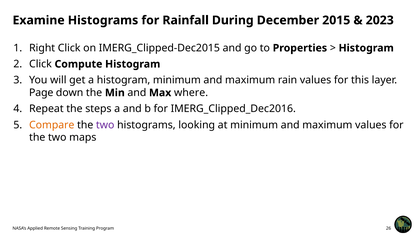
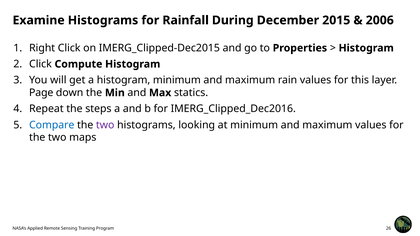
2023: 2023 -> 2006 (380, 20)
where: where -> statics (191, 93)
Compare colour: orange -> blue (52, 125)
